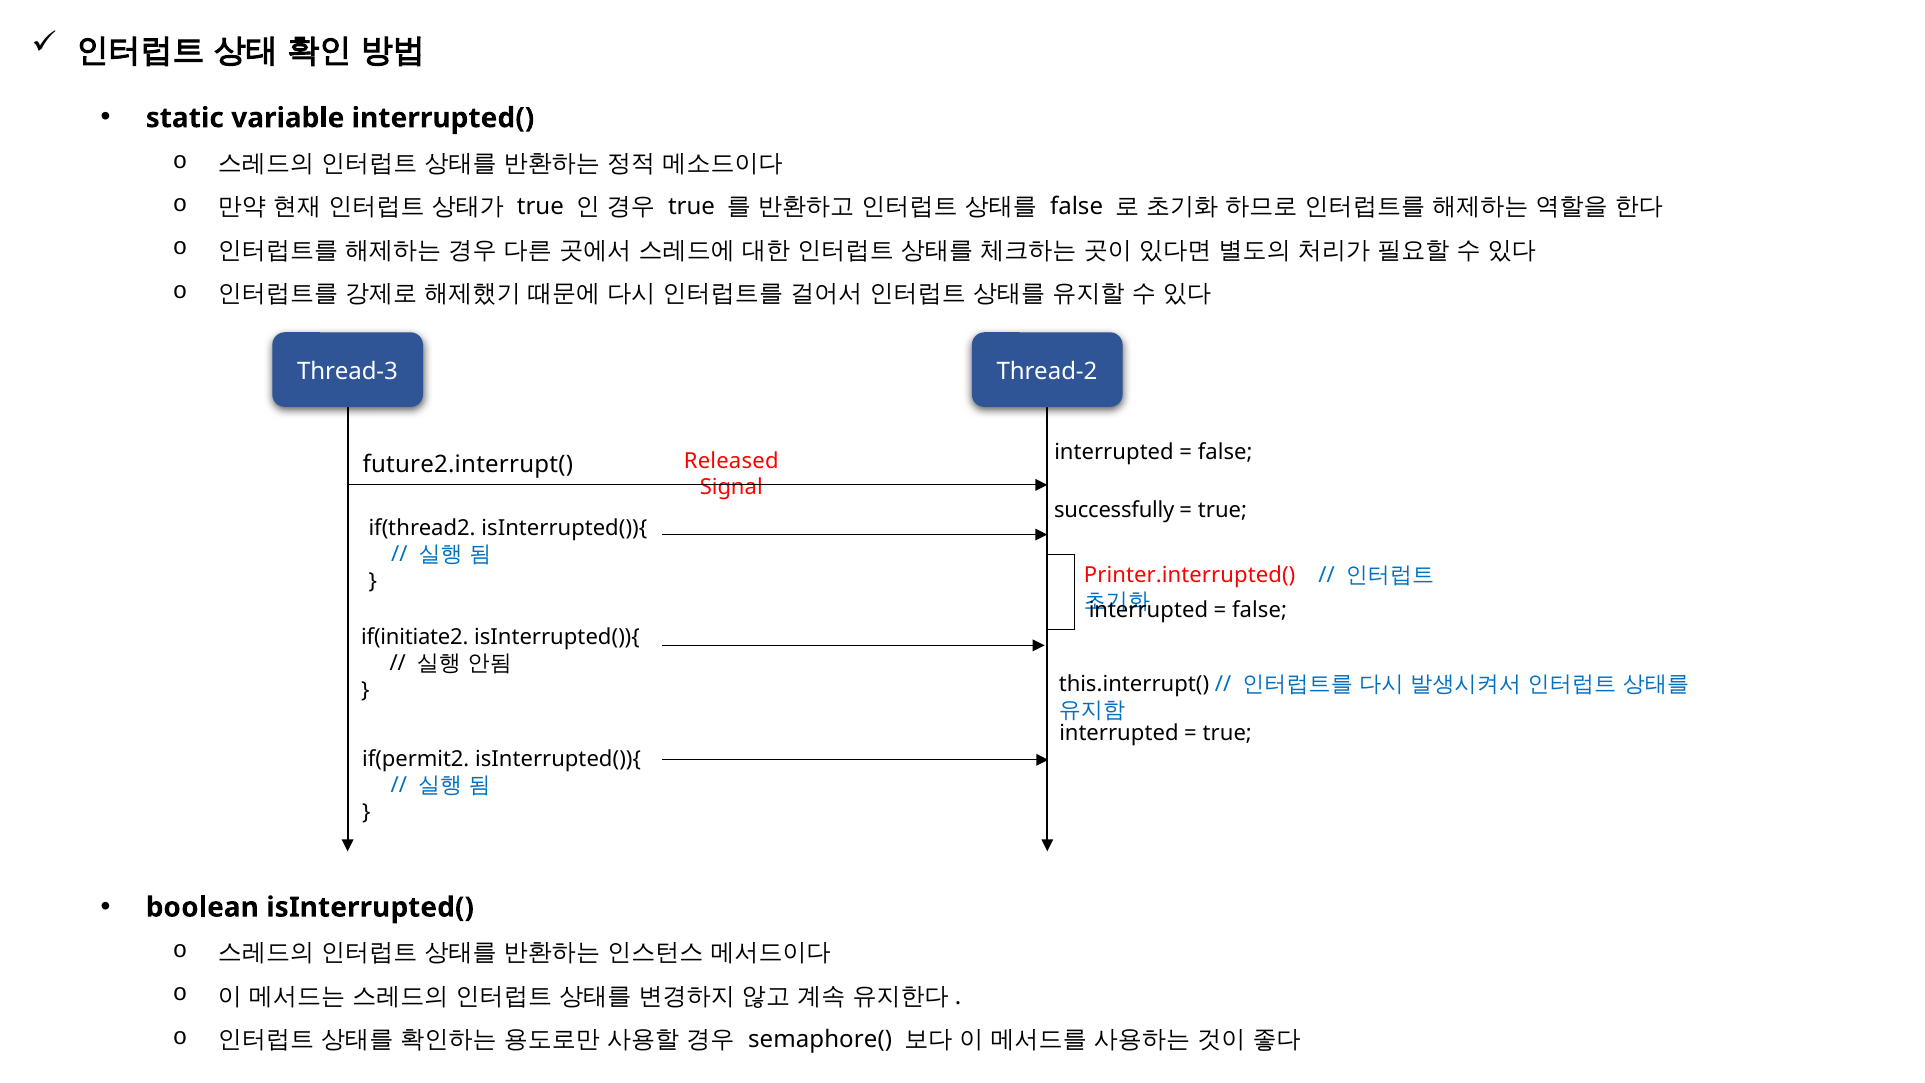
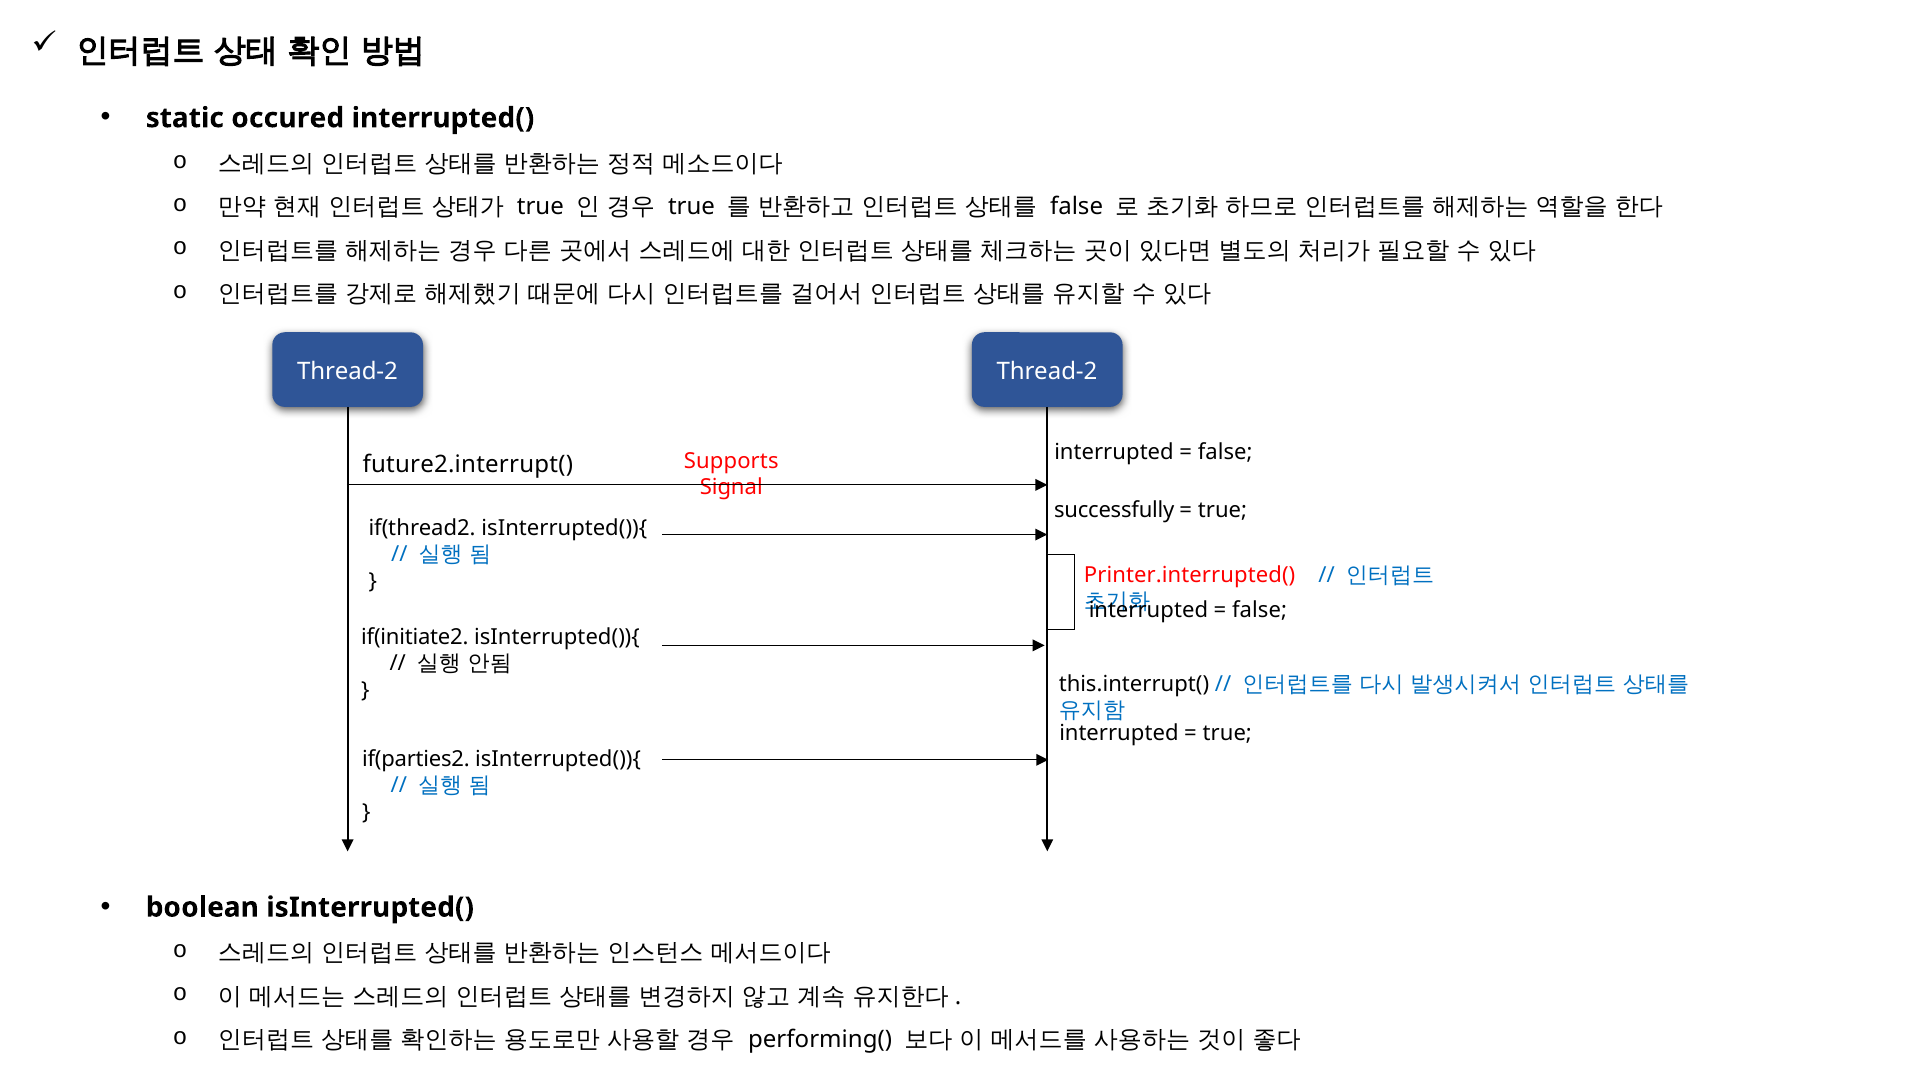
variable: variable -> occured (288, 118)
Thread-3: Thread-3 -> Thread-2 (347, 371)
Released: Released -> Supports (731, 461)
if(permit2: if(permit2 -> if(parties2 (416, 759)
semaphore(: semaphore( -> performing( (820, 1039)
